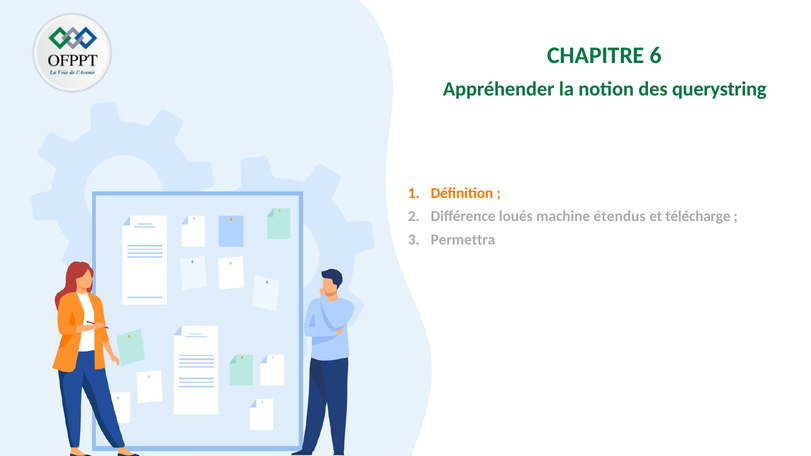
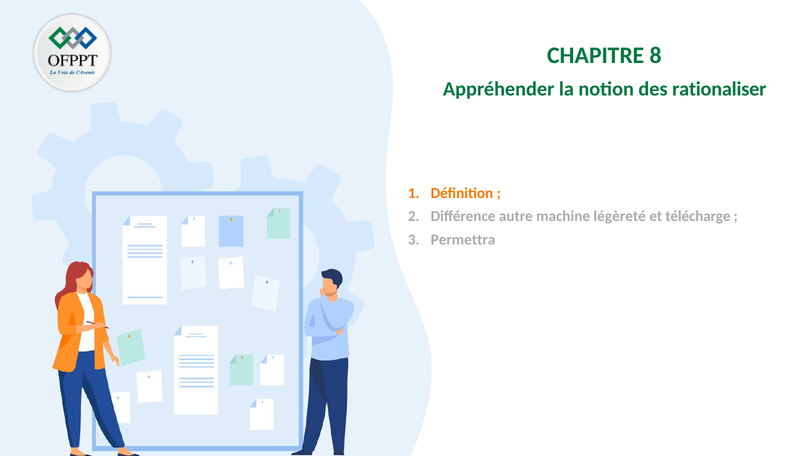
6: 6 -> 8 (656, 56)
querystring: querystring -> rationaliser (719, 89)
loués: loués -> autre (516, 217)
étendus: étendus -> légèreté (620, 217)
